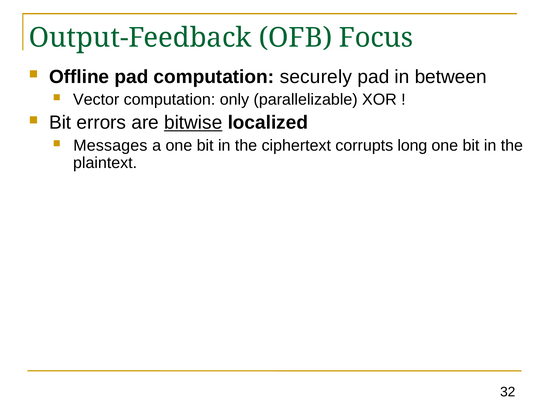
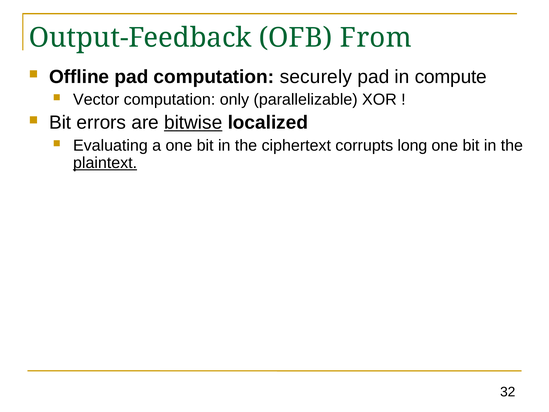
Focus: Focus -> From (376, 38)
between: between -> compute (451, 77)
Messages: Messages -> Evaluating (110, 145)
plaintext underline: none -> present (105, 163)
